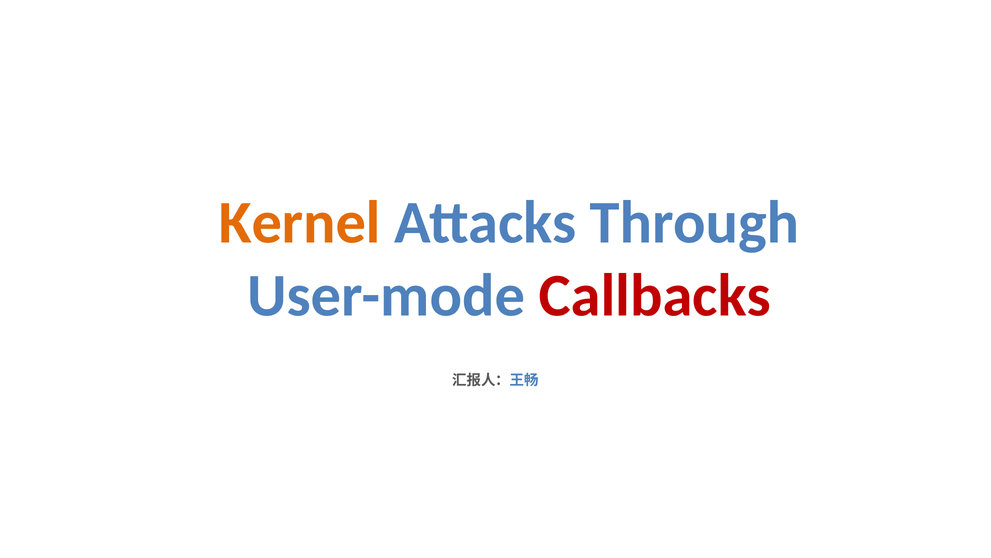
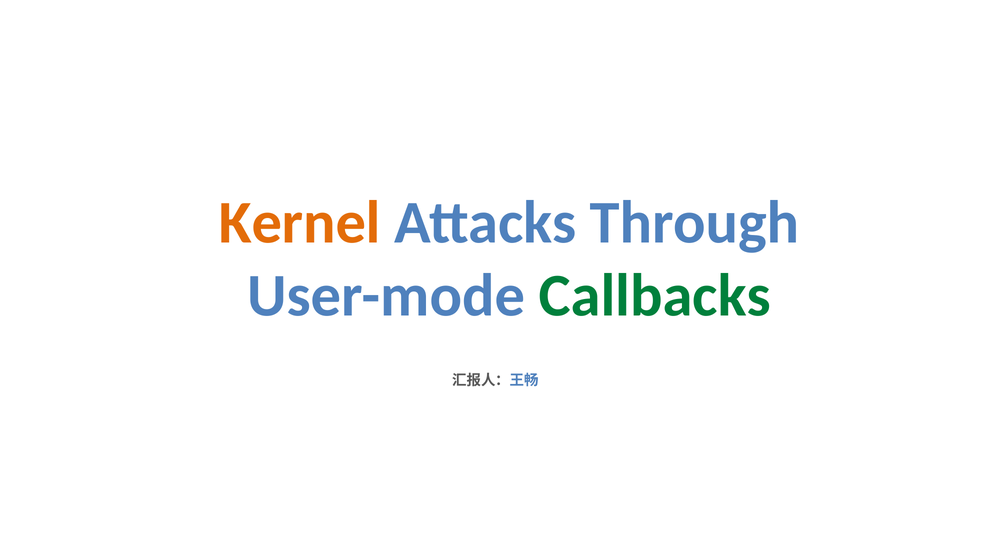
Callbacks colour: red -> green (655, 295)
